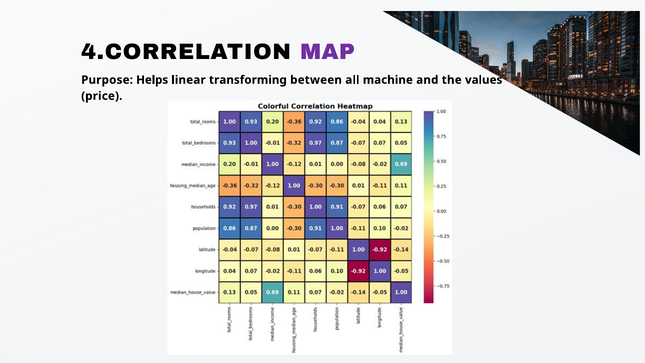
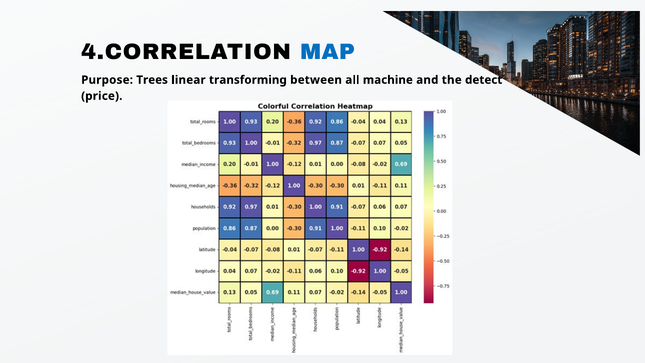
MAP colour: purple -> blue (328, 52)
Helps: Helps -> Trees (152, 80)
values: values -> detect (484, 80)
